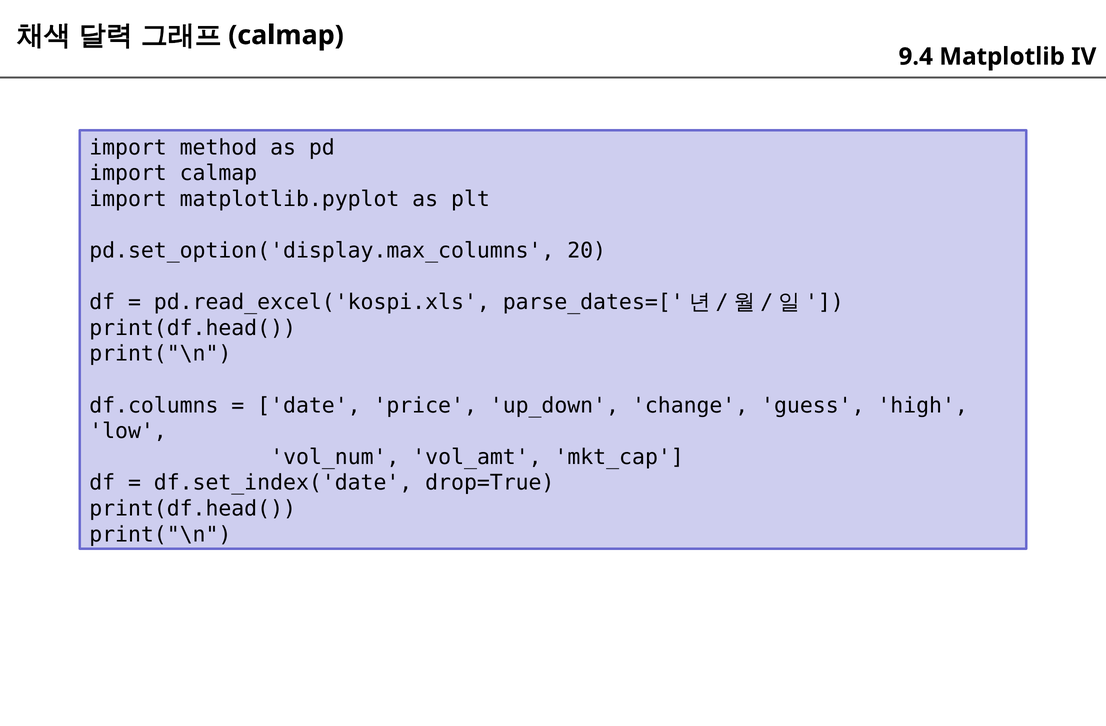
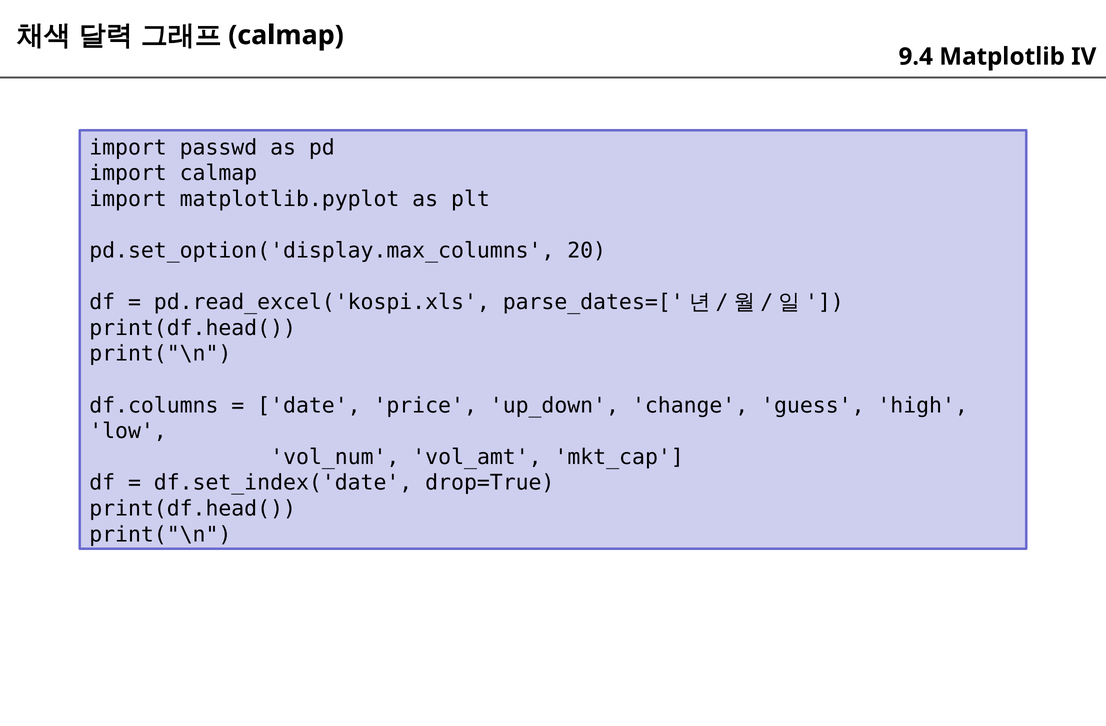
method: method -> passwd (218, 148)
